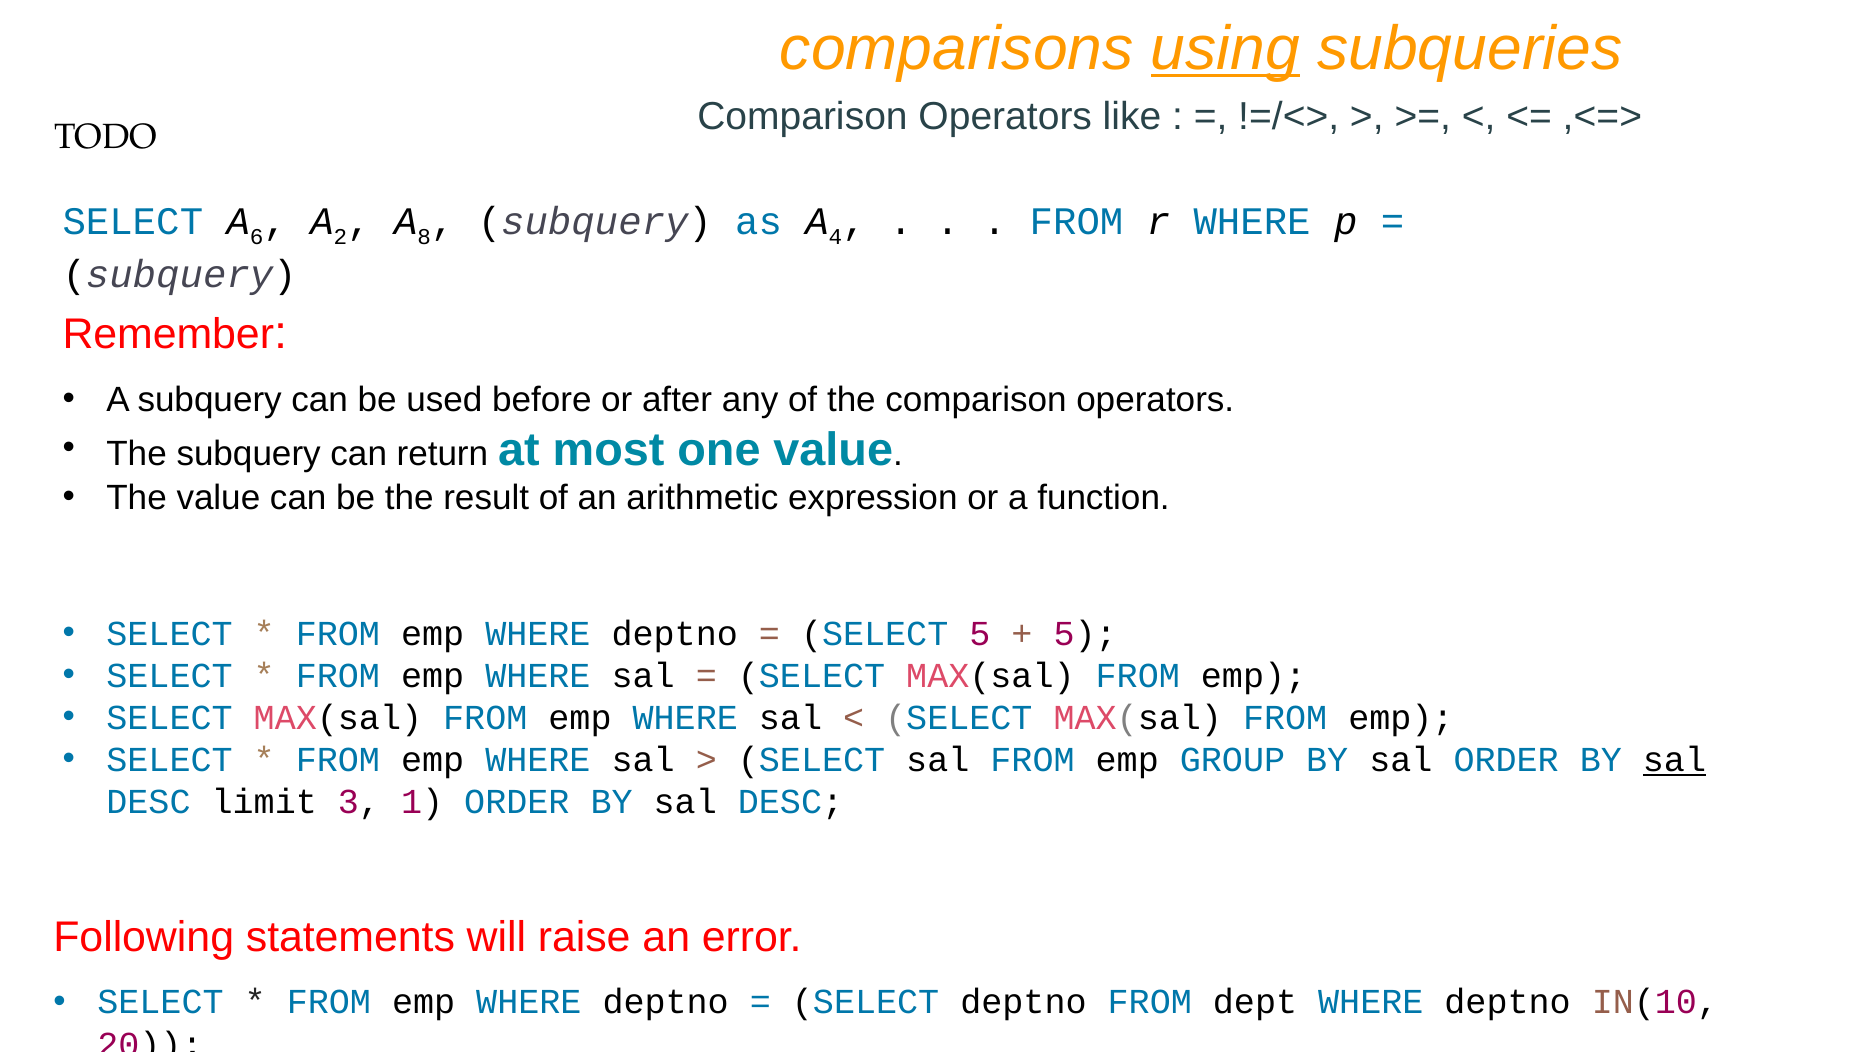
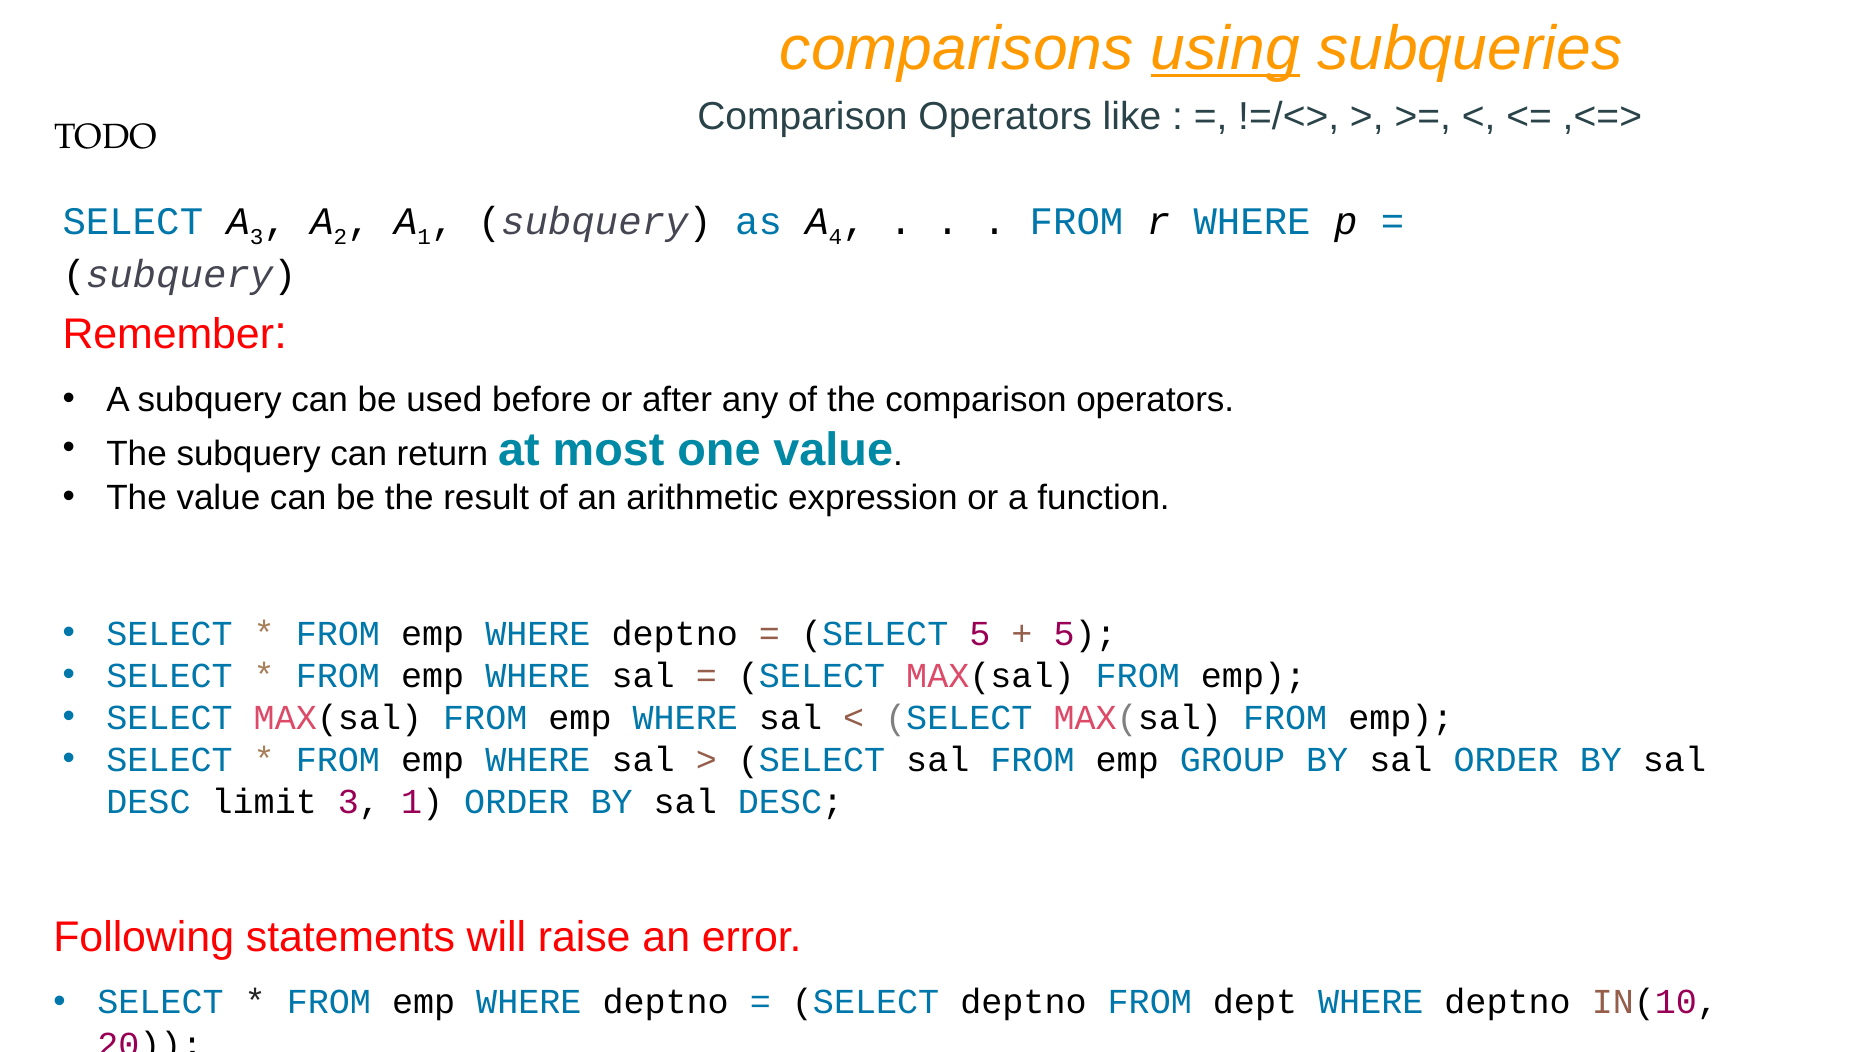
A 6: 6 -> 3 (257, 237)
A 8: 8 -> 1 (424, 237)
sal underline: present -> none (1675, 760)
